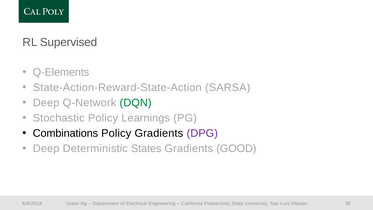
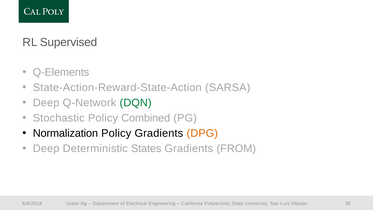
Learnings: Learnings -> Combined (146, 118)
Combinations: Combinations -> Normalization (65, 133)
DPG colour: purple -> orange (202, 133)
GOOD: GOOD -> FROM (236, 148)
